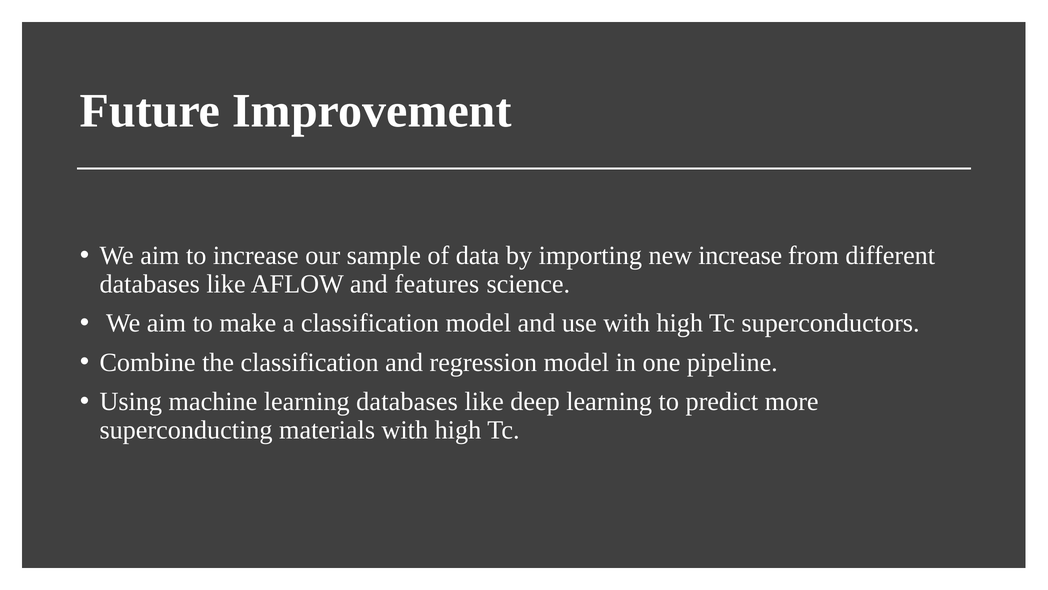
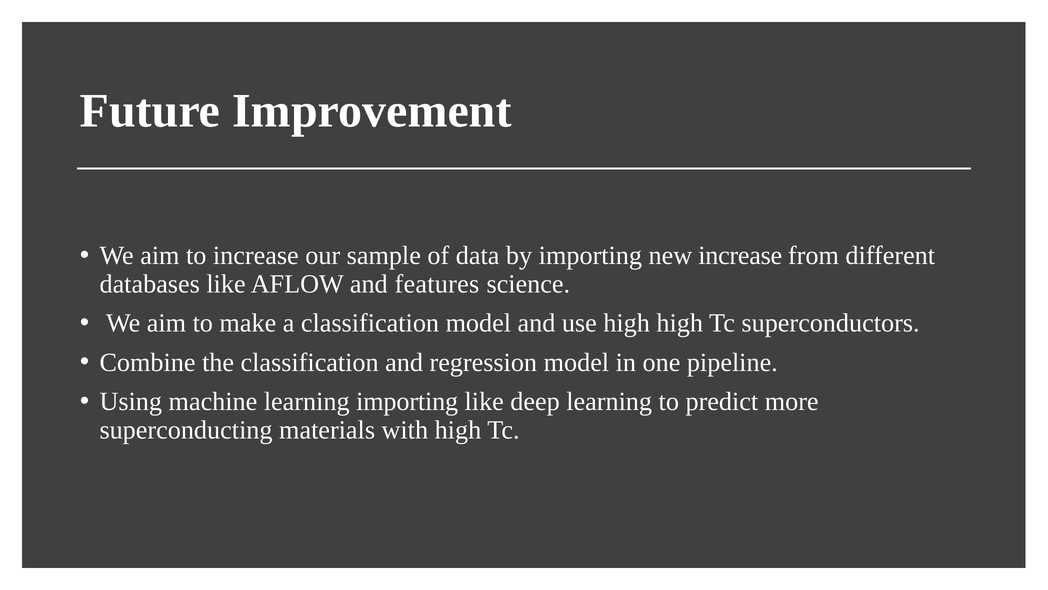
use with: with -> high (627, 323)
learning databases: databases -> importing (407, 401)
